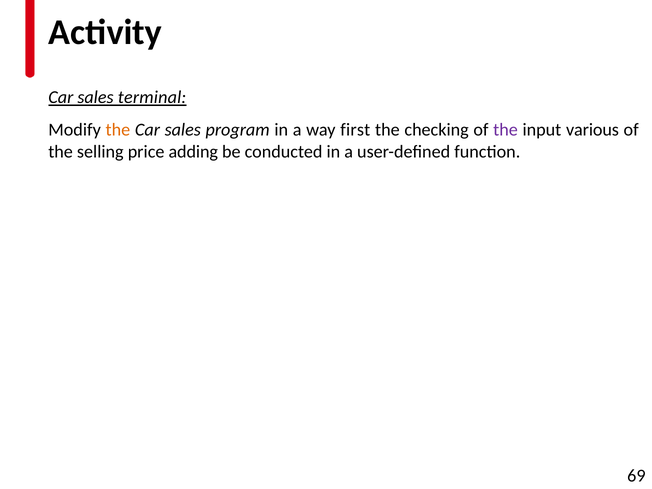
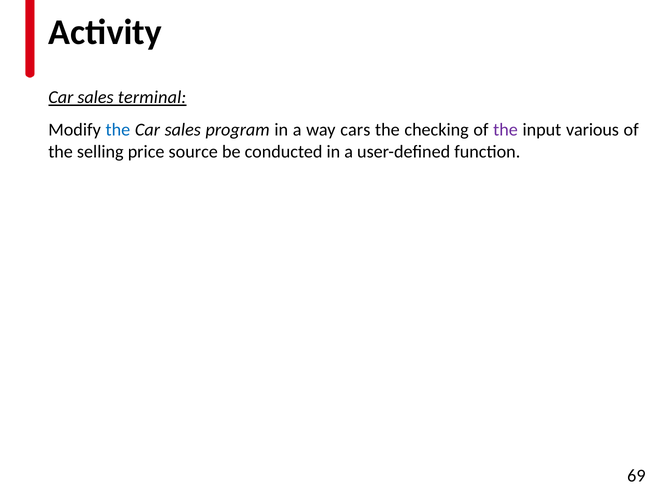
the colour: orange -> blue (118, 130)
first: first -> cars (355, 130)
adding: adding -> source (193, 152)
